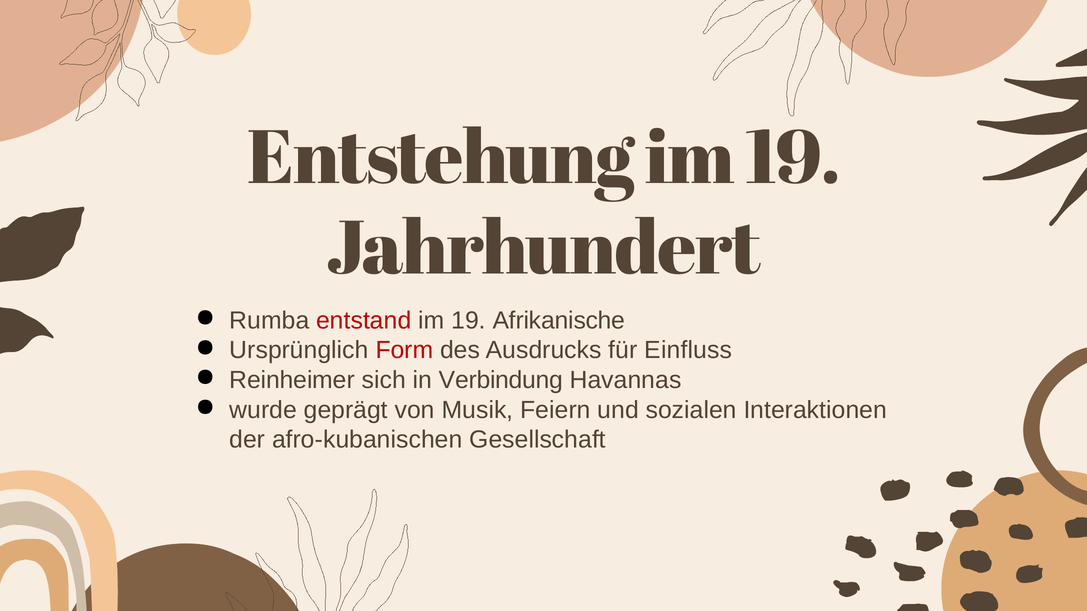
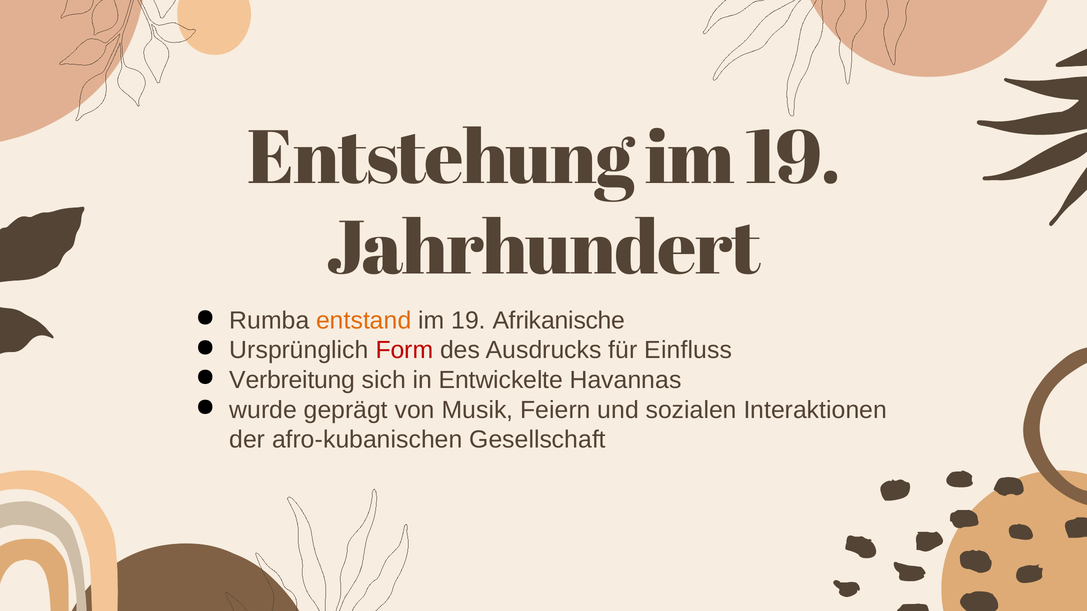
entstand colour: red -> orange (364, 321)
Reinheimer: Reinheimer -> Verbreitung (292, 380)
Verbindung: Verbindung -> Entwickelte (501, 380)
